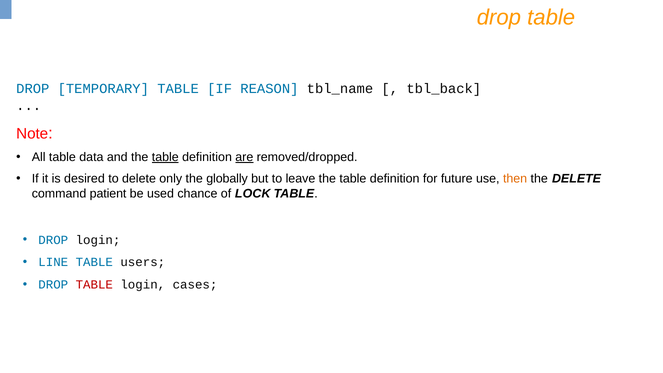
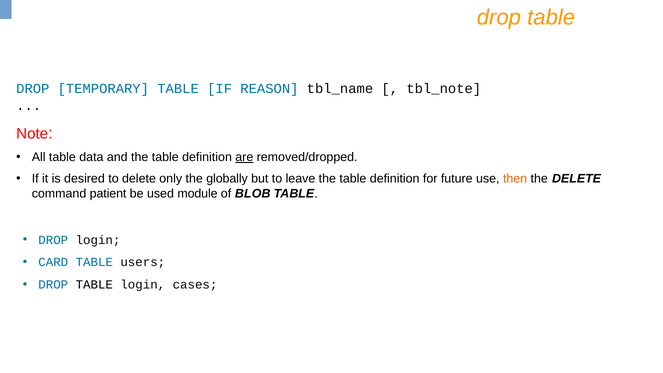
tbl_back: tbl_back -> tbl_note (444, 89)
table underline: present -> none (165, 157)
chance: chance -> module (197, 194)
LOCK: LOCK -> BLOB (253, 194)
LINE: LINE -> CARD (53, 262)
TABLE colour: red -> black (94, 285)
